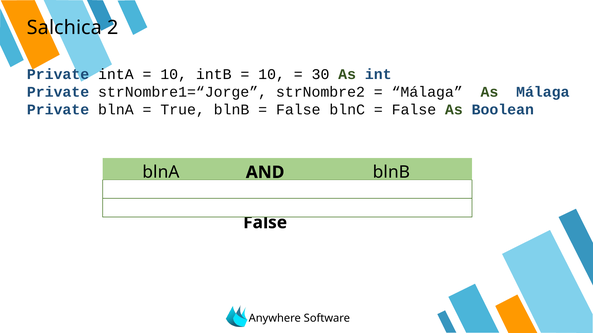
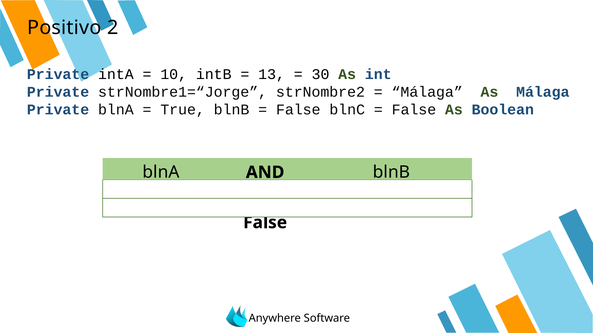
Salchica: Salchica -> Positivo (64, 28)
10: 10 -> 13 (272, 74)
